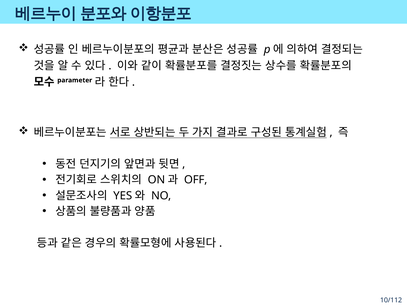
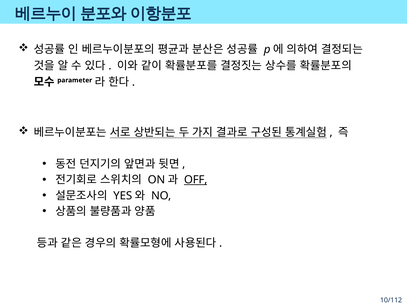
OFF underline: none -> present (196, 180)
